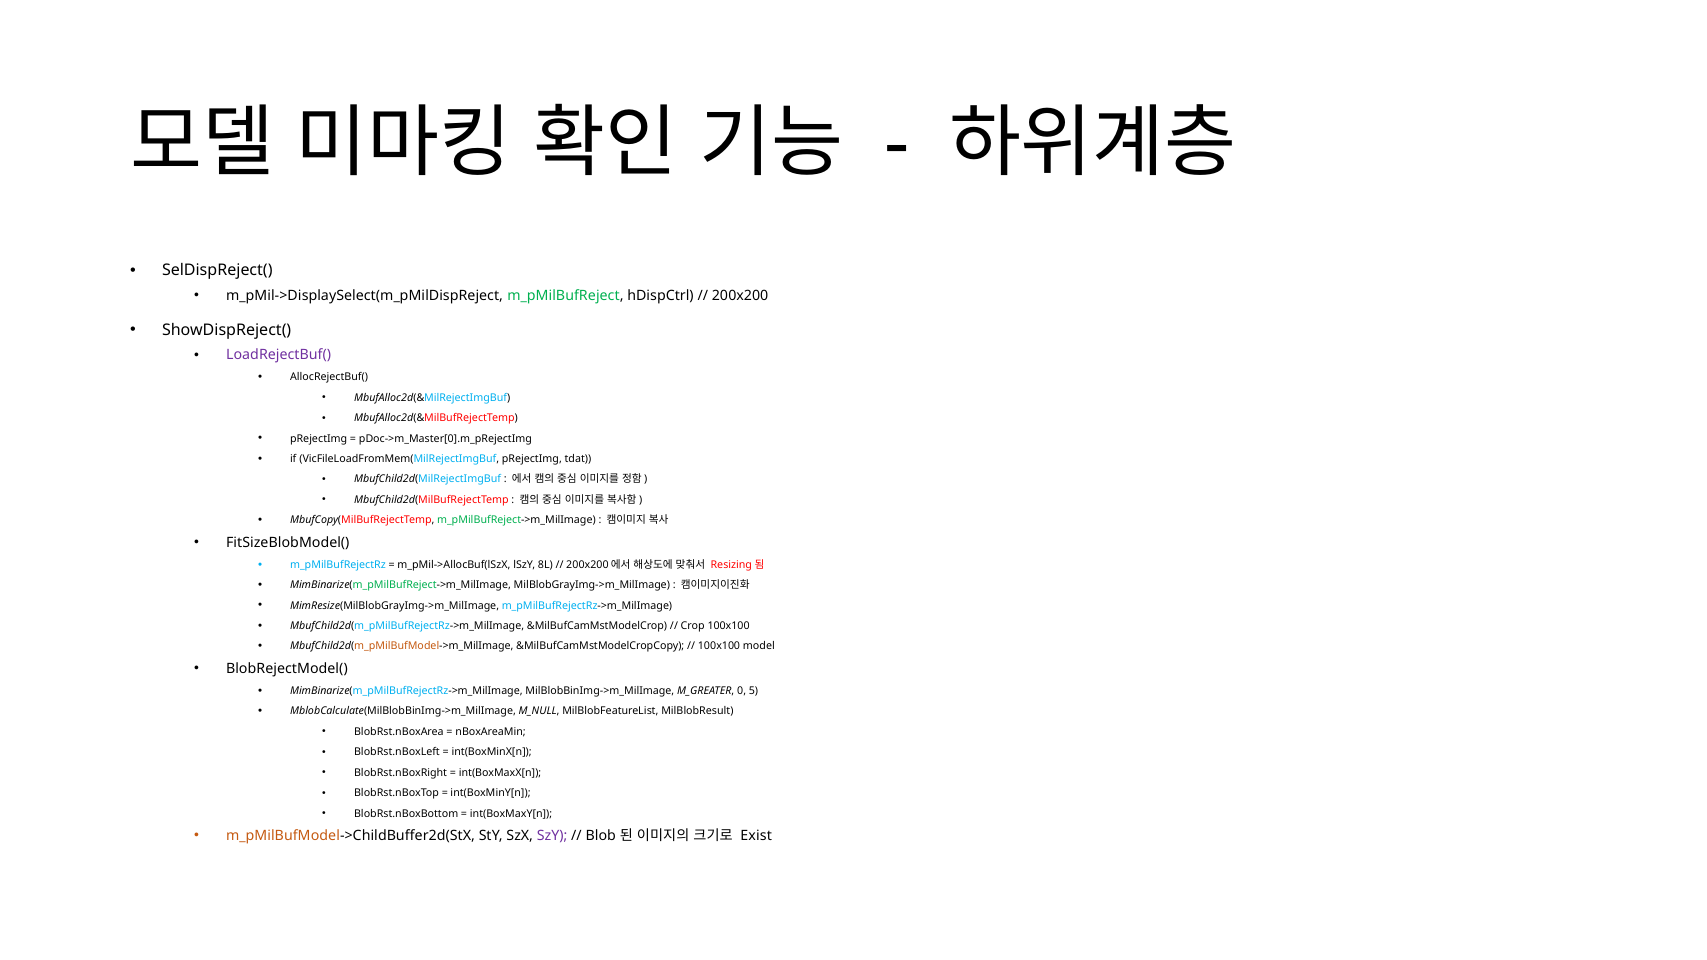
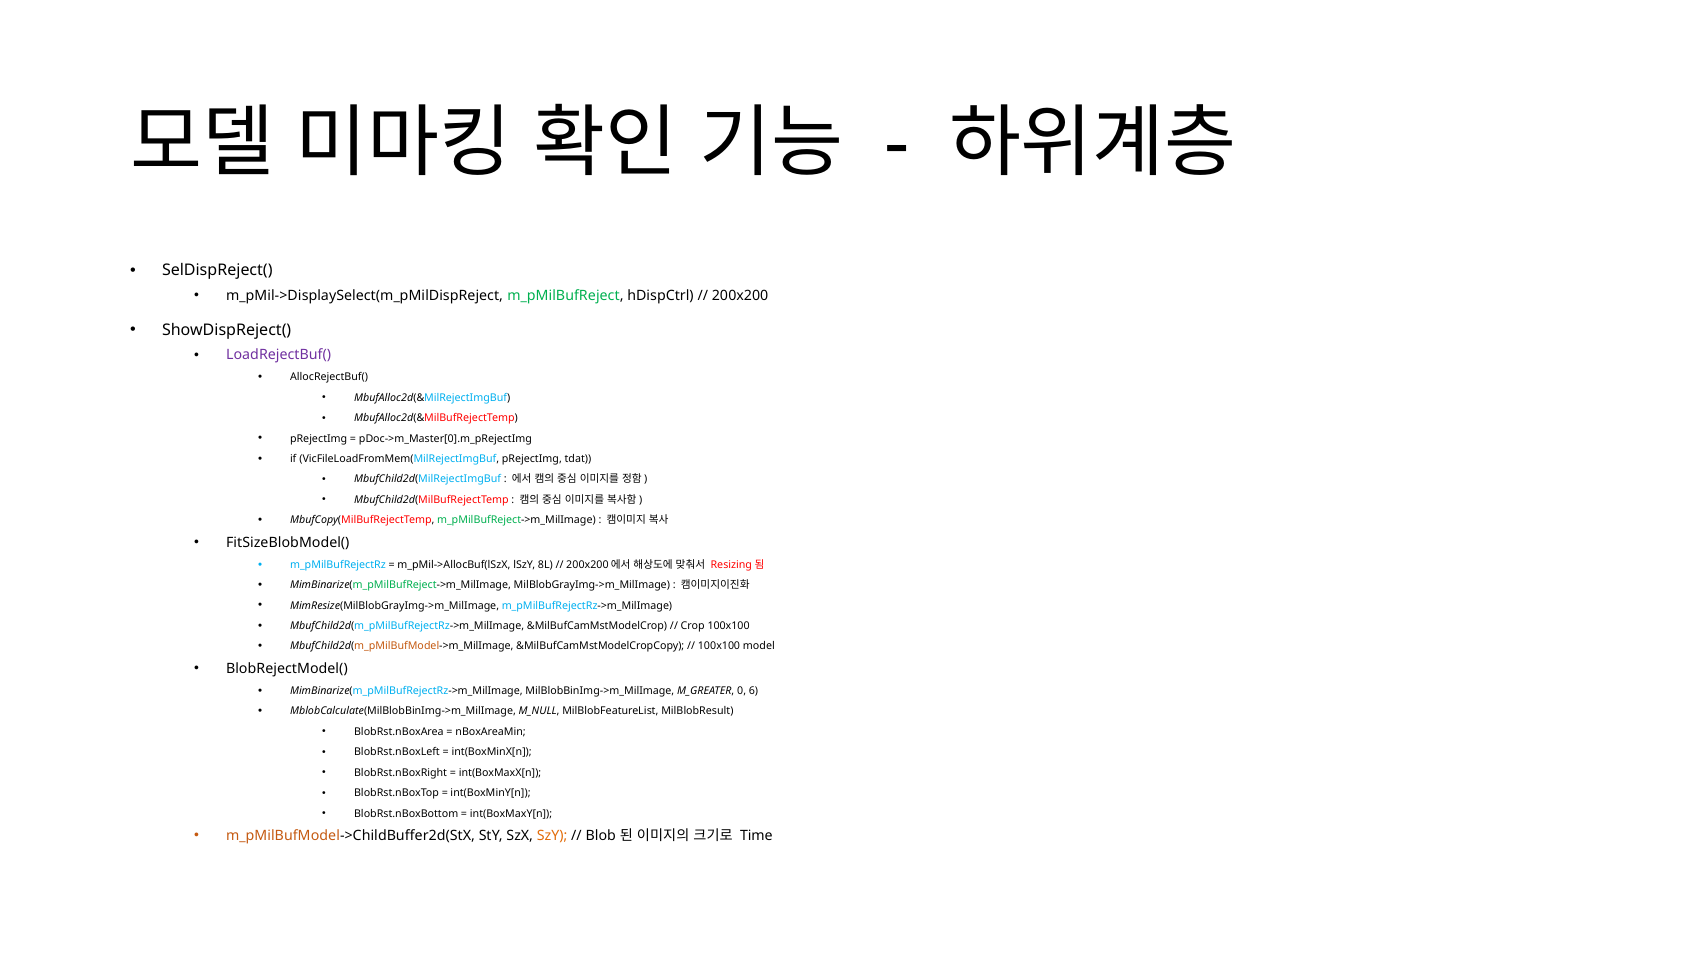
5: 5 -> 6 (753, 691)
SzY colour: purple -> orange (552, 836)
Exist: Exist -> Time (756, 836)
